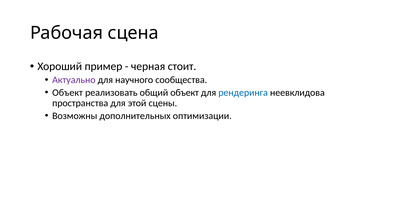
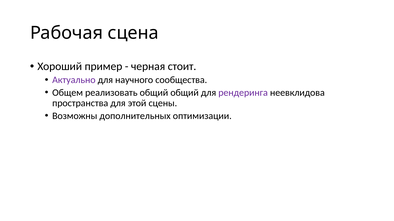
Объект: Объект -> Общем (68, 93)
общий объект: объект -> общий (185, 93)
рендеринга colour: blue -> purple (243, 93)
